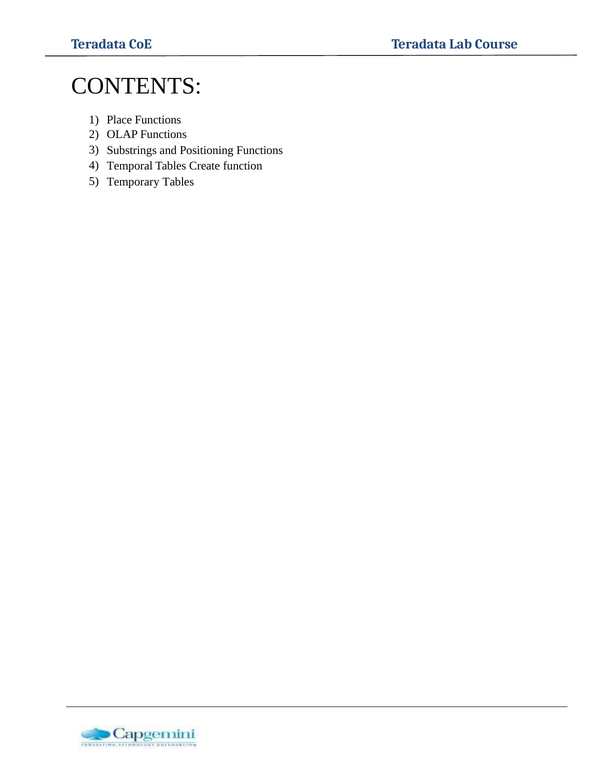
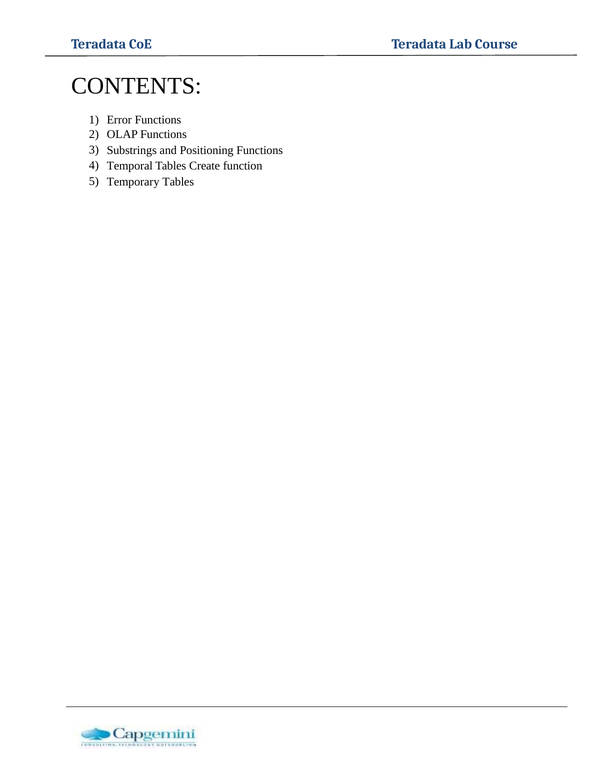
Place: Place -> Error (119, 120)
